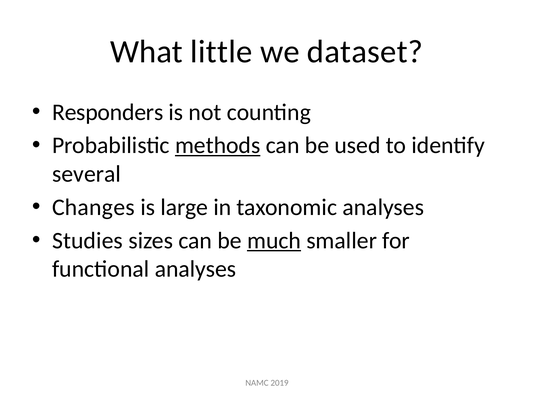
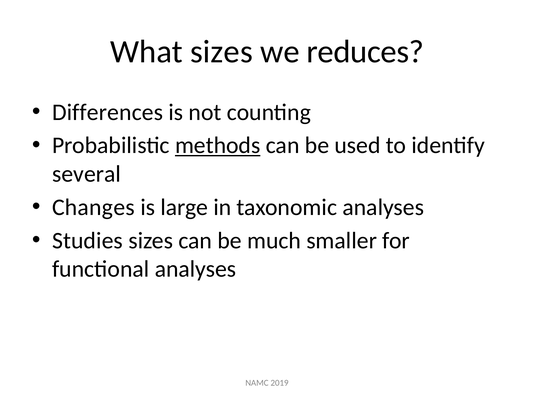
What little: little -> sizes (221, 52)
dataset: dataset -> reduces (365, 52)
Responders: Responders -> Differences (108, 112)
much underline: present -> none (274, 240)
